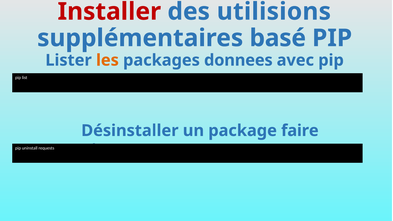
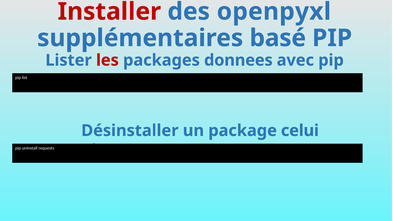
utilisions: utilisions -> openpyxl (274, 12)
les colour: orange -> red (107, 60)
faire: faire -> celui (300, 131)
